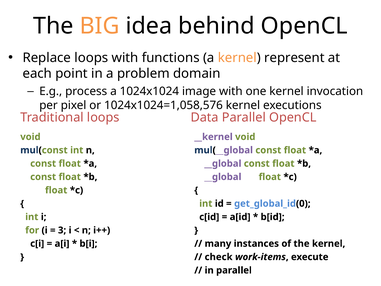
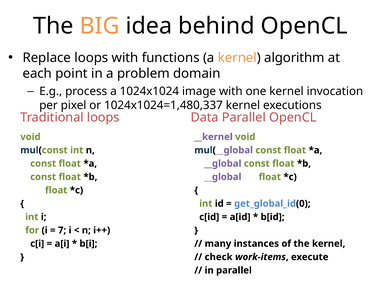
represent: represent -> algorithm (294, 58)
1024x1024=1,058,576: 1024x1024=1,058,576 -> 1024x1024=1,480,337 (163, 105)
3: 3 -> 7 (62, 230)
